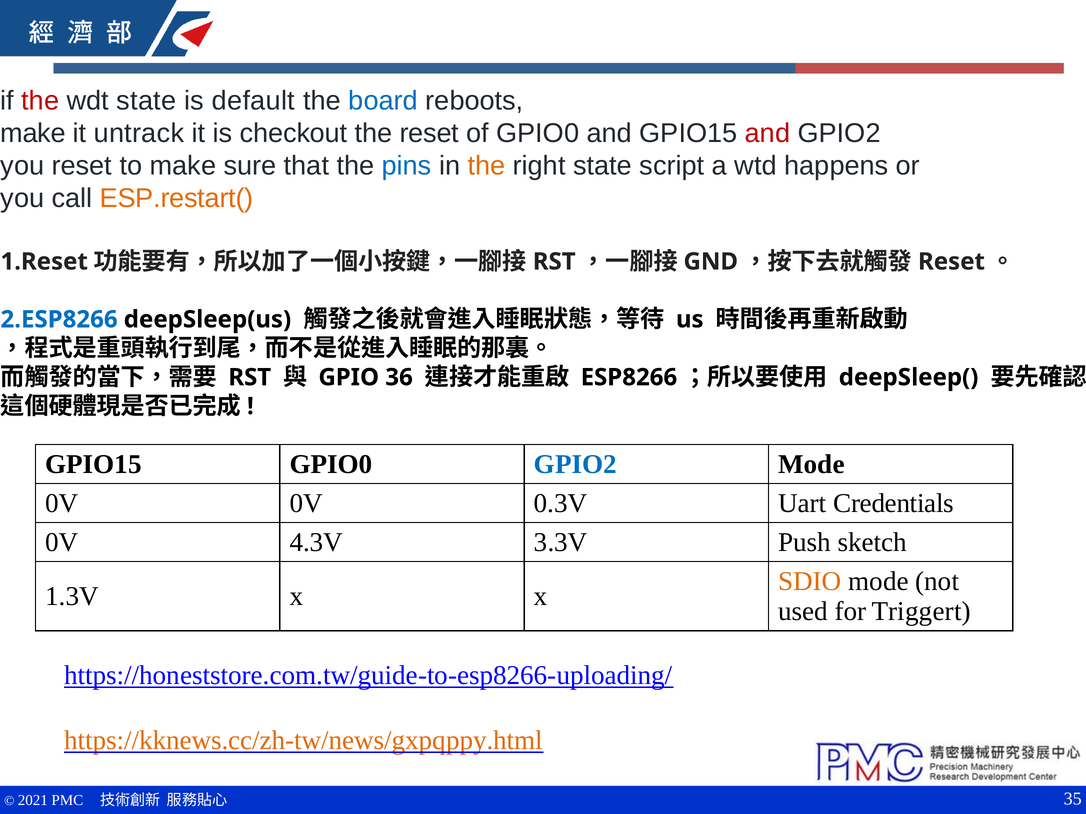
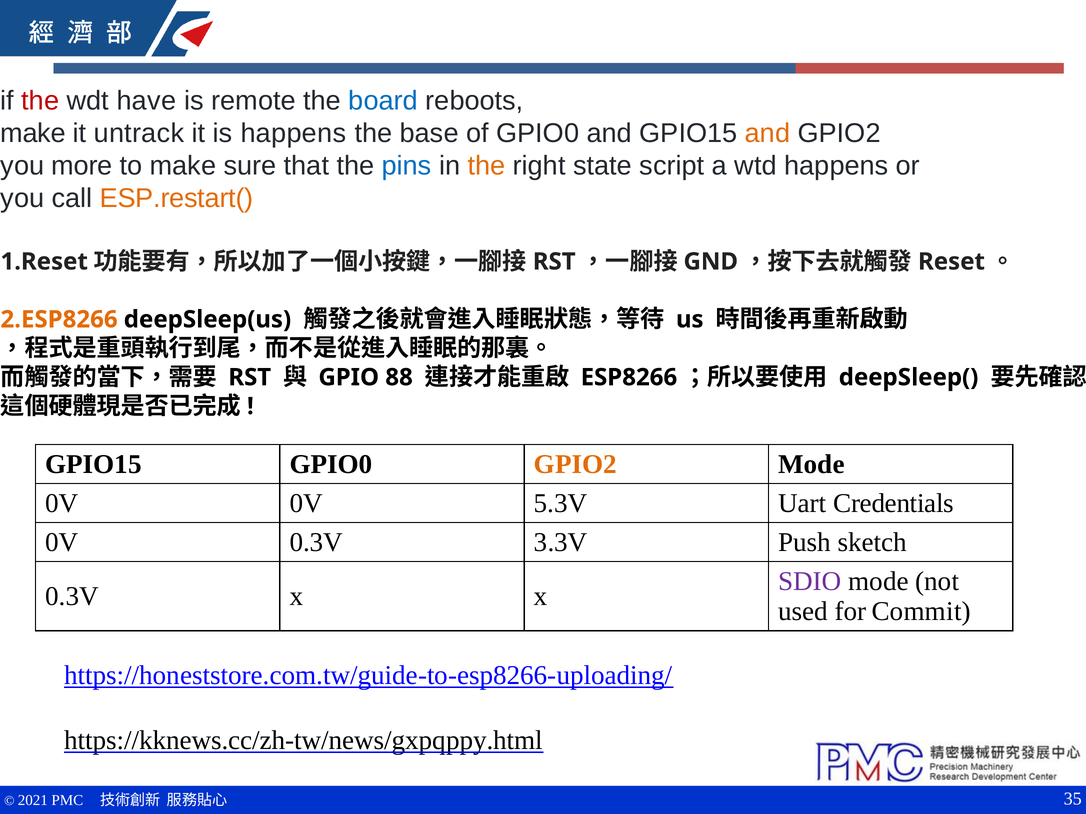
wdt state: state -> have (146, 101)
default: default -> remote (254, 101)
is checkout: checkout -> happens (293, 133)
the reset: reset -> base (429, 133)
and colour: red -> orange (768, 133)
you reset: reset -> more (82, 166)
2.ESP8266 colour: blue -> orange (59, 320)
36: 36 -> 88 (399, 378)
GPIO2 colour: blue -> orange (575, 464)
0.3V: 0.3V -> 5.3V (561, 504)
0V 4.3V: 4.3V -> 0.3V (316, 543)
SDIO colour: orange -> purple (810, 582)
1.3V: 1.3V -> 0.3V (72, 597)
Triggert: Triggert -> Commit (921, 612)
https://kknews.cc/zh-tw/news/gxpqppy.html colour: orange -> black (304, 741)
